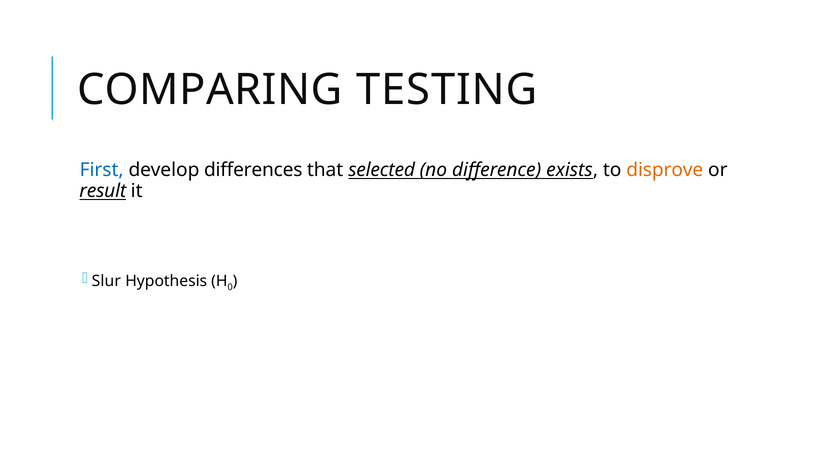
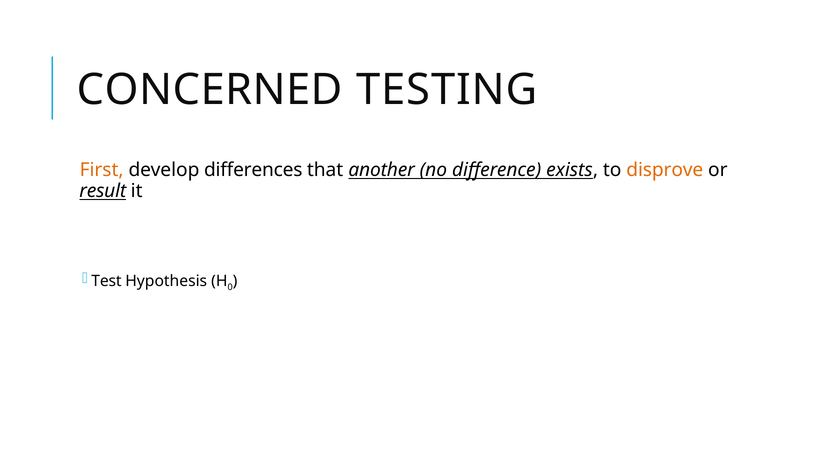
COMPARING: COMPARING -> CONCERNED (210, 90)
First colour: blue -> orange (102, 170)
selected: selected -> another (382, 170)
Slur: Slur -> Test (106, 281)
